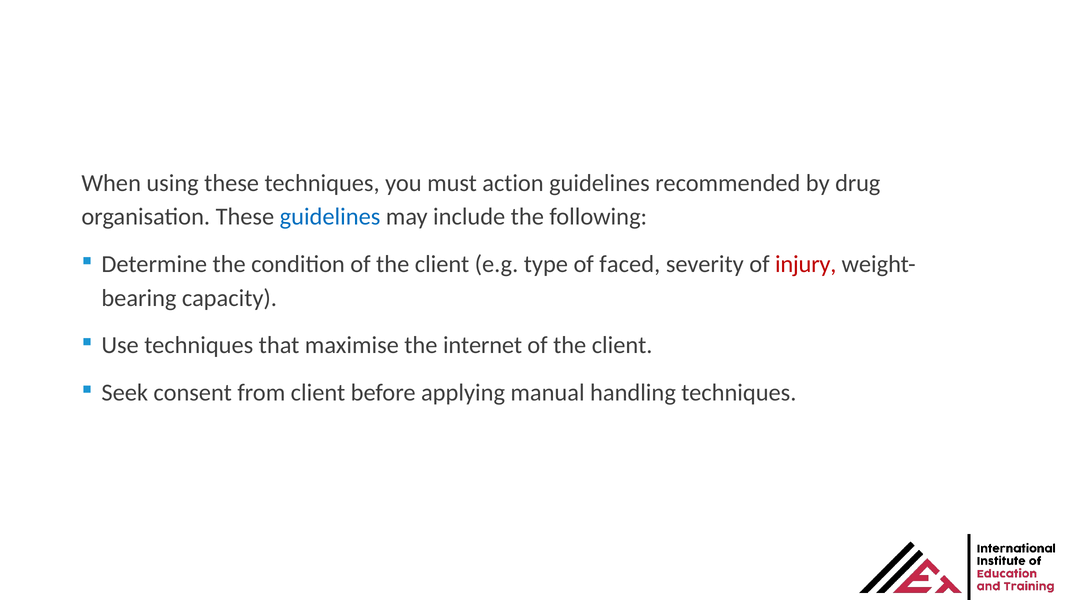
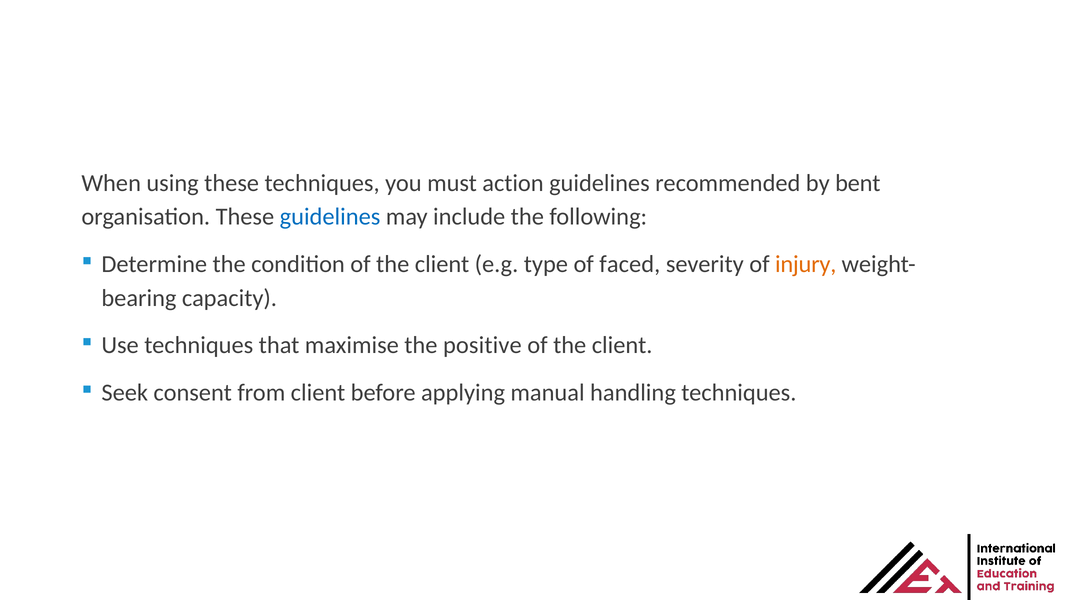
drug: drug -> bent (858, 183)
injury colour: red -> orange (806, 264)
internet: internet -> positive (482, 346)
